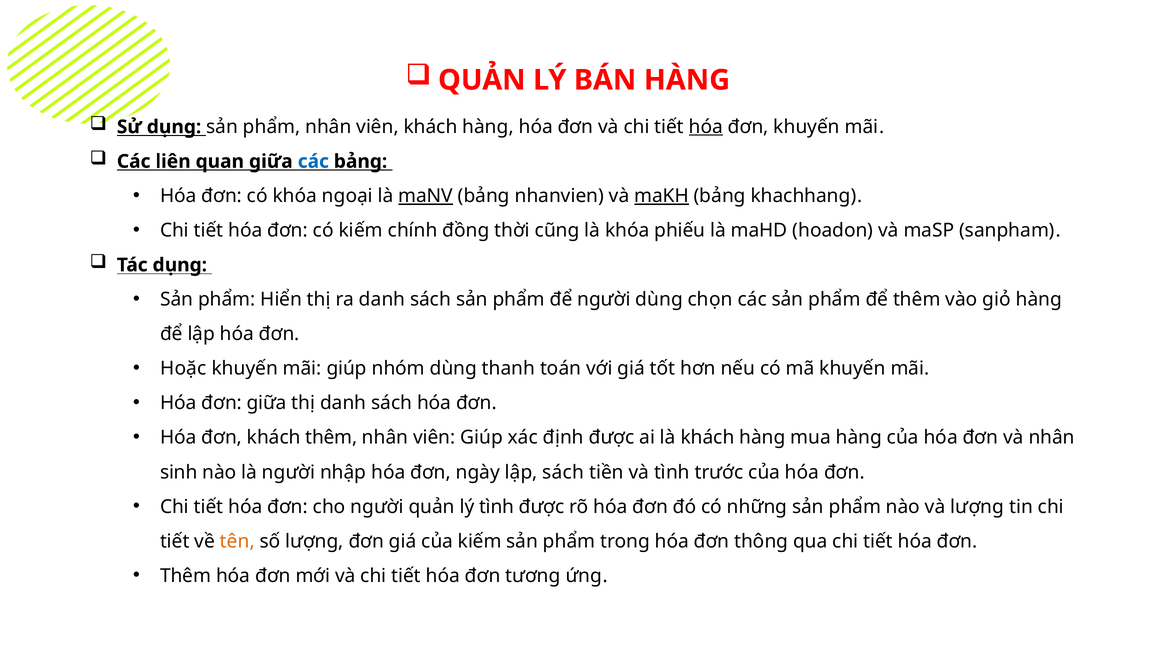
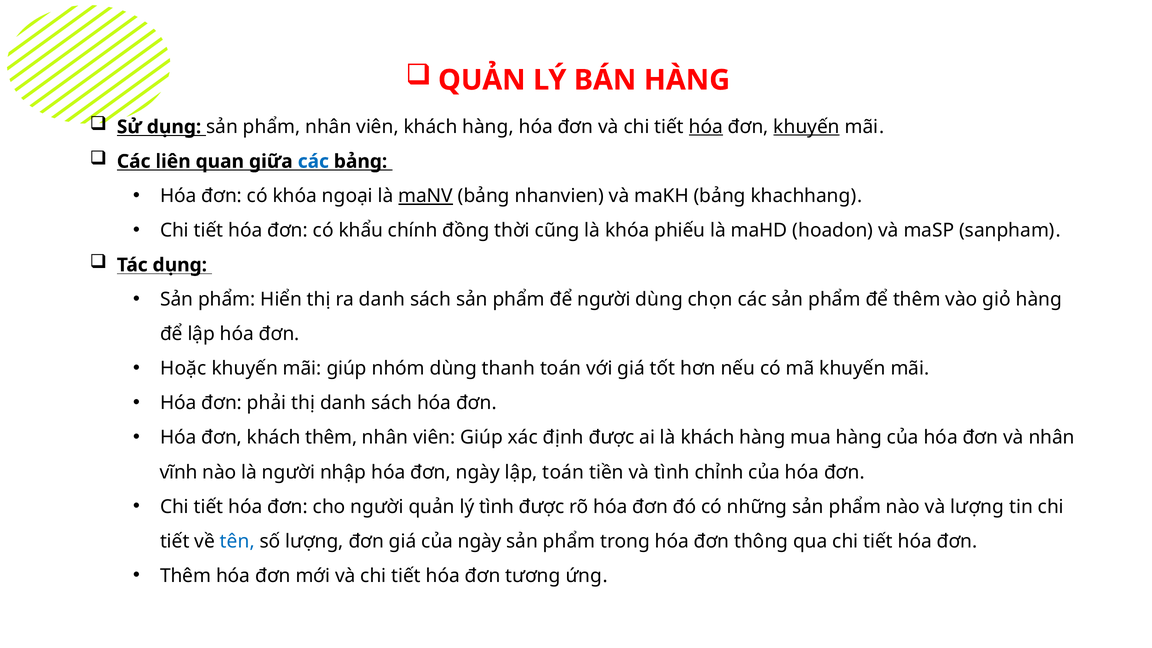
khuyến underline: none -> present (807, 127)
maKH underline: present -> none (662, 196)
có kiếm: kiếm -> khẩu (361, 230)
đơn giữa: giữa -> phải (267, 403)
sinh: sinh -> vĩnh (179, 472)
lập sách: sách -> toán (563, 472)
trước: trước -> chỉnh (719, 472)
tên colour: orange -> blue (237, 541)
của kiếm: kiếm -> ngày (480, 541)
